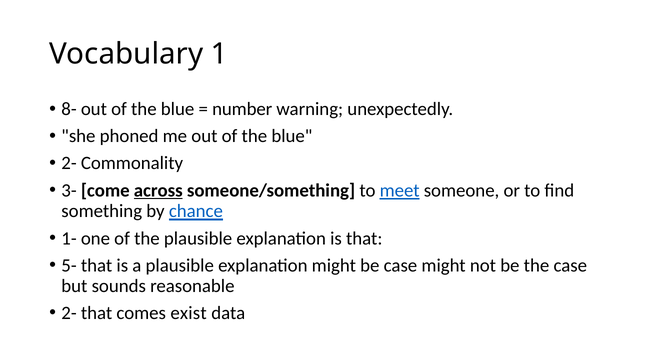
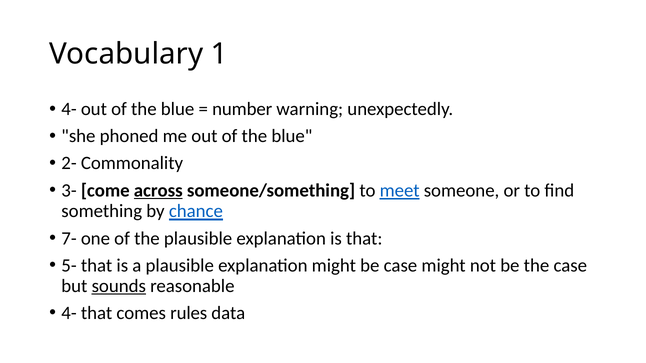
8-: 8- -> 4- (69, 109)
1-: 1- -> 7- (69, 239)
sounds underline: none -> present (119, 286)
2-: 2- -> 4- (69, 313)
exist: exist -> rules (189, 313)
